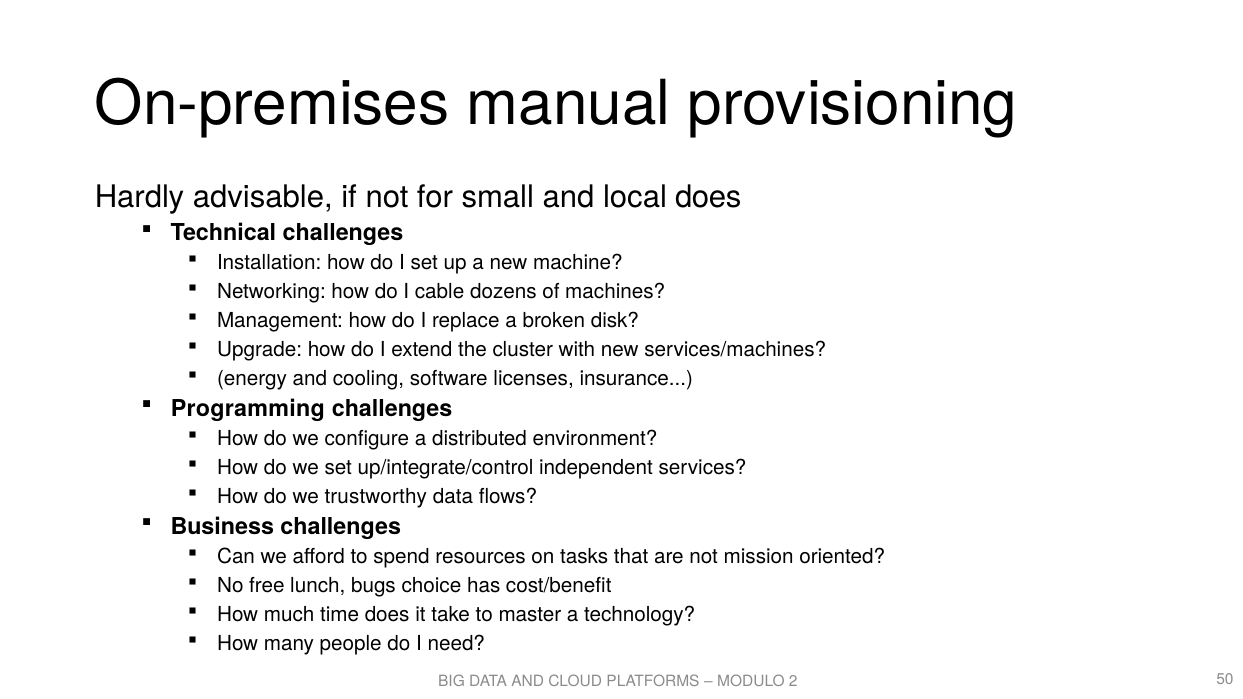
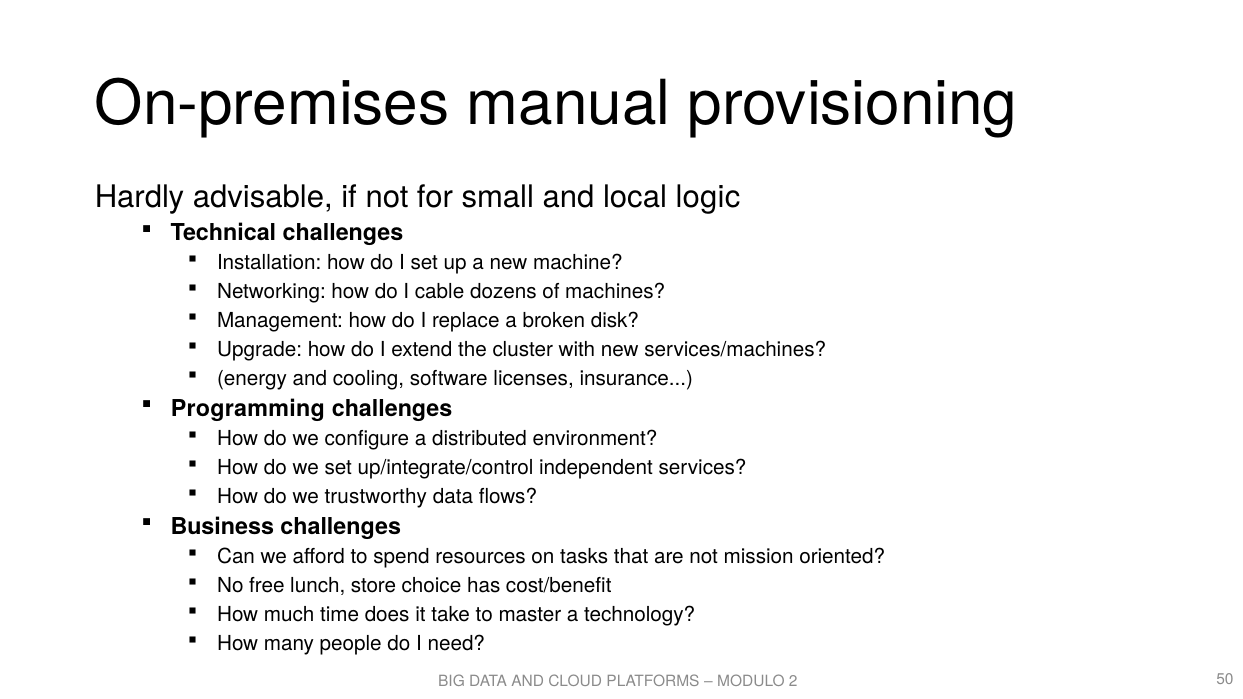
local does: does -> logic (708, 197)
bugs: bugs -> store (374, 586)
